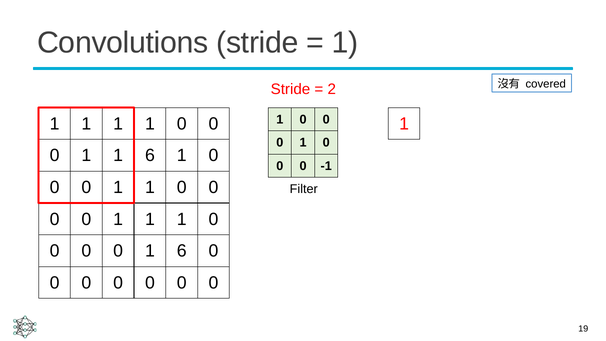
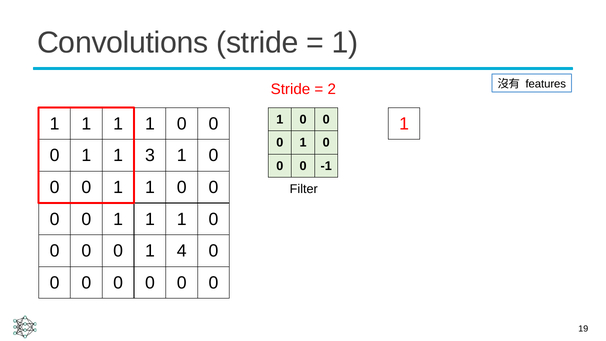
covered: covered -> features (546, 84)
1 1 6: 6 -> 3 (150, 156)
0 1 6: 6 -> 4 (182, 251)
